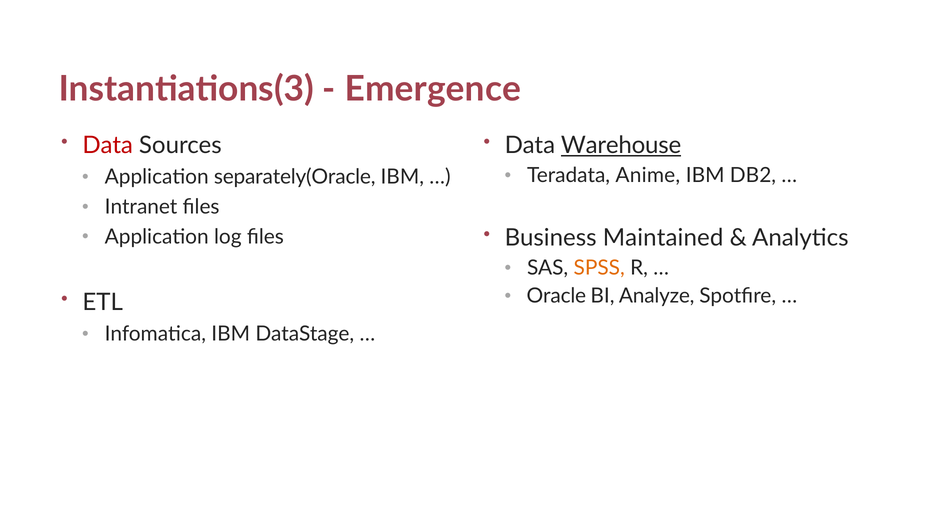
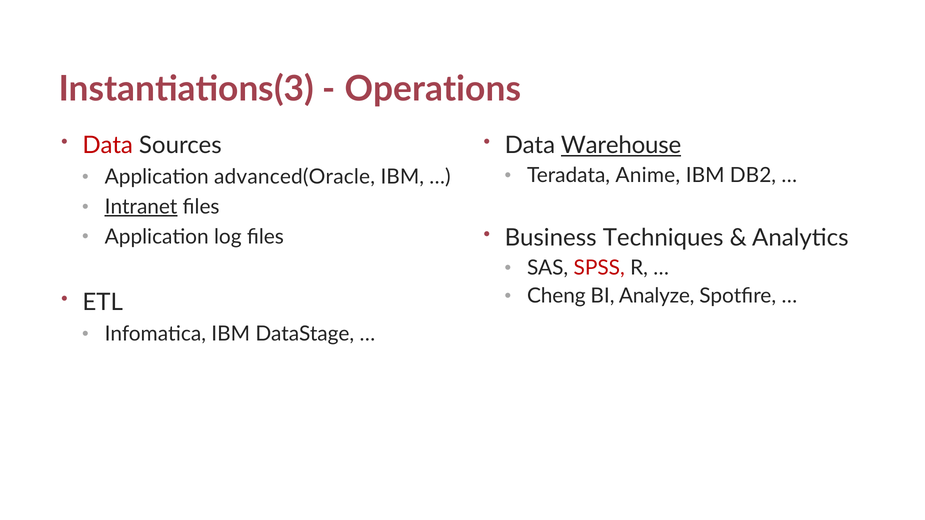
Emergence: Emergence -> Operations (433, 89)
separately(Oracle: separately(Oracle -> advanced(Oracle (295, 177)
Intranet underline: none -> present (141, 207)
Maintained: Maintained -> Techniques (663, 238)
SPSS colour: orange -> red (599, 268)
Oracle: Oracle -> Cheng (556, 296)
